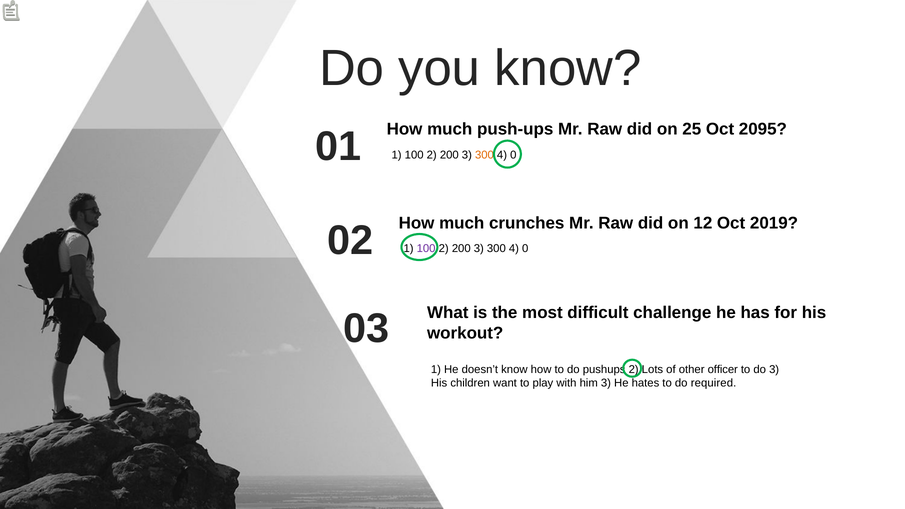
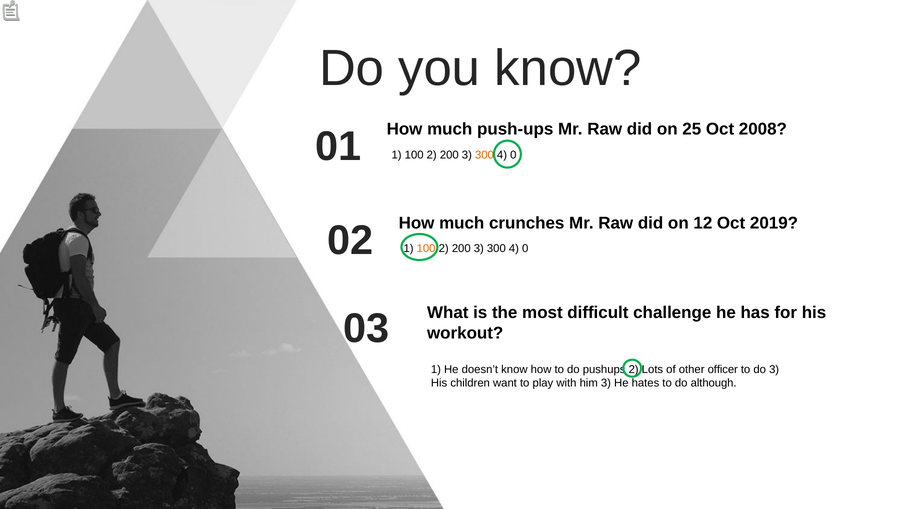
2095: 2095 -> 2008 (763, 129)
100 colour: purple -> orange (426, 249)
required: required -> although (714, 383)
